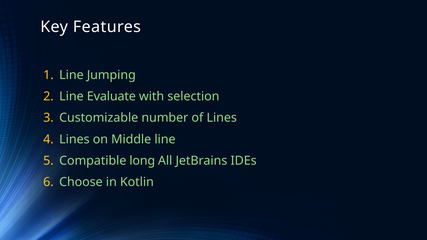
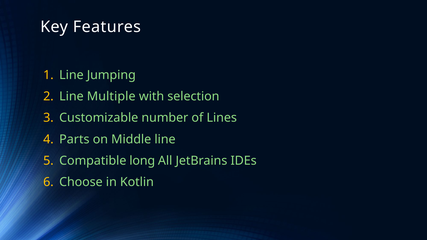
Evaluate: Evaluate -> Multiple (111, 96)
Lines: Lines -> Parts (74, 139)
